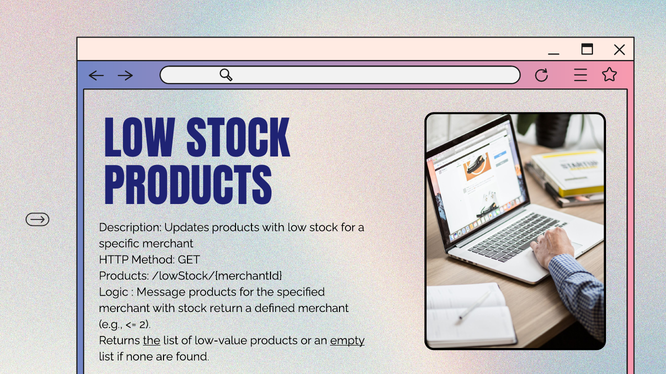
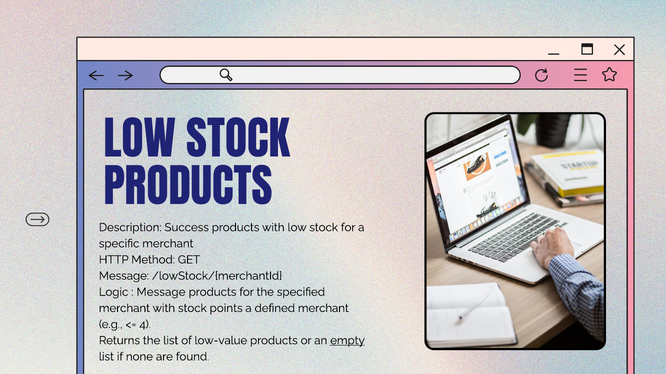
Updates: Updates -> Success (187, 228)
Products: Products -> Message (124, 276)
return: return -> points (226, 309)
2: 2 -> 4 (145, 325)
the underline: present -> none (152, 341)
